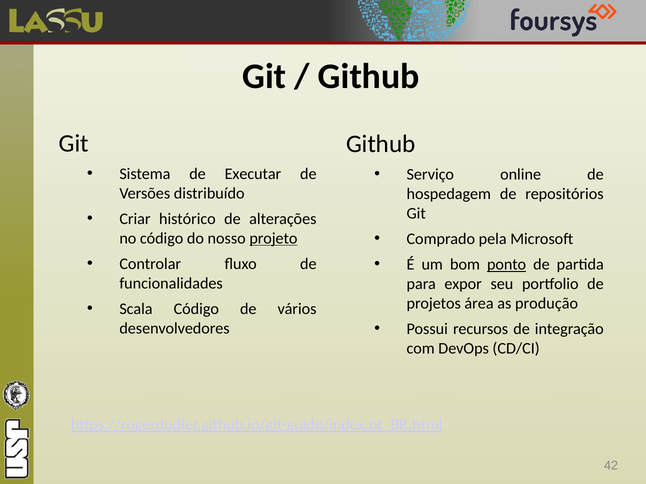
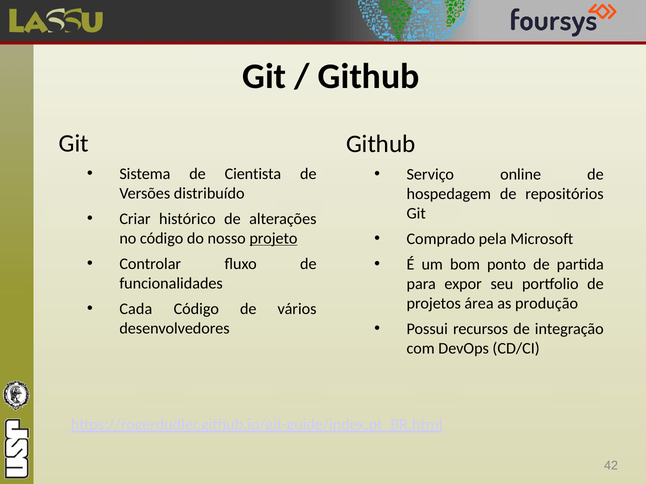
Executar: Executar -> Cientista (253, 174)
ponto underline: present -> none (507, 265)
Scala: Scala -> Cada (136, 309)
